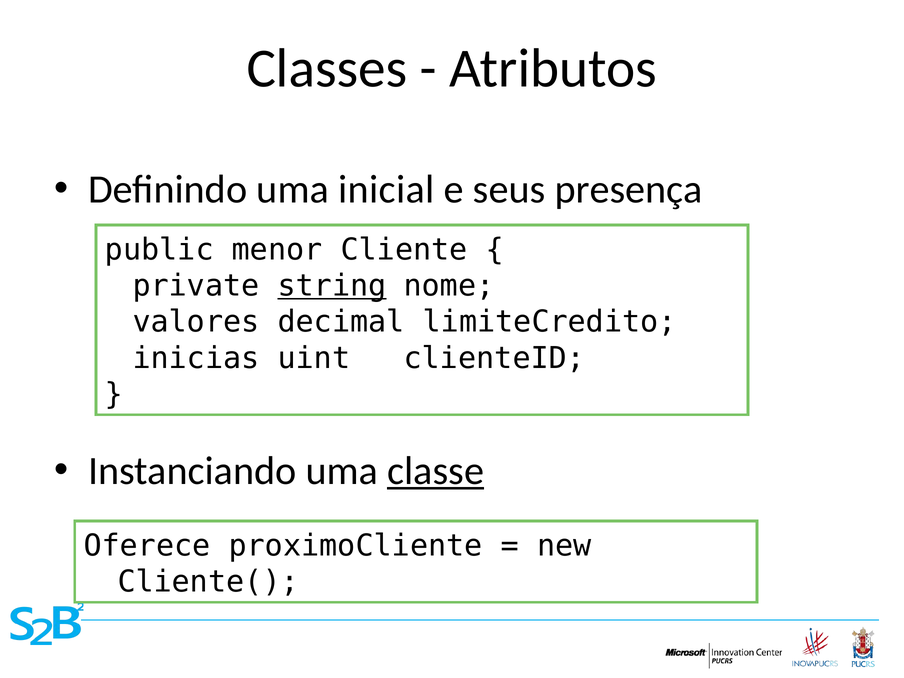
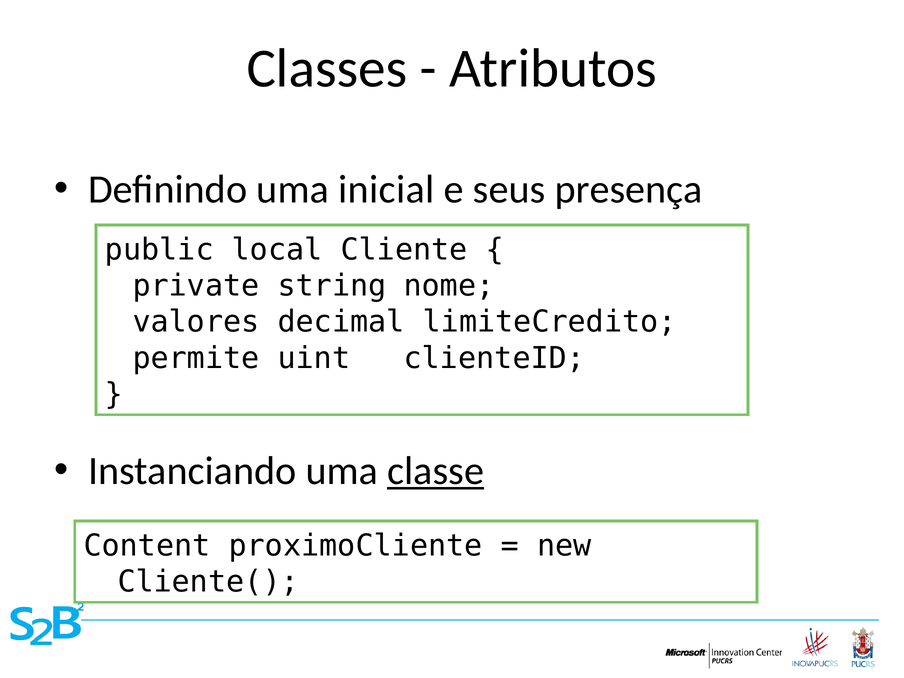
menor: menor -> local (277, 250)
string underline: present -> none (332, 286)
inicias: inicias -> permite (196, 358)
Oferece: Oferece -> Content (147, 546)
